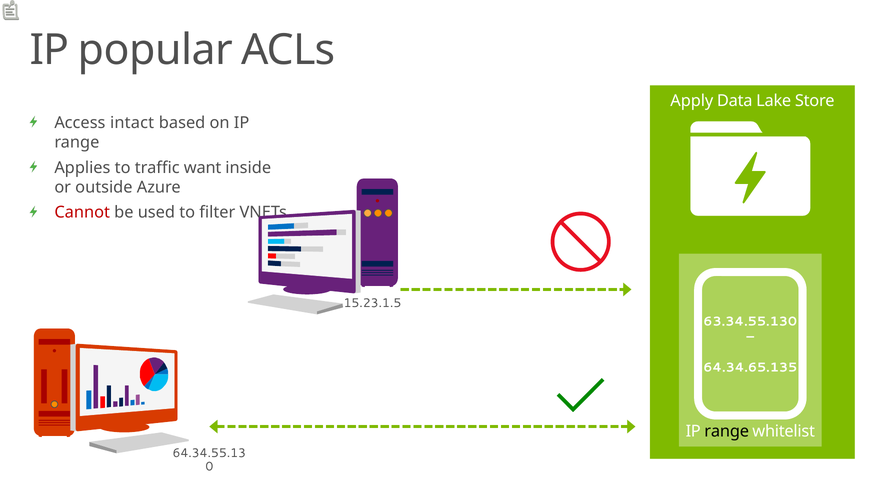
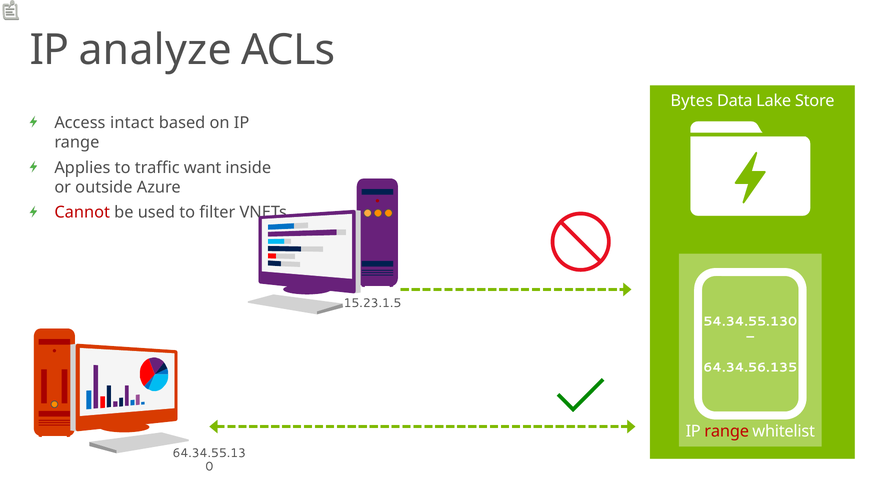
popular: popular -> analyze (155, 50)
Apply: Apply -> Bytes (692, 101)
63.34.55.130: 63.34.55.130 -> 54.34.55.130 (750, 321)
64.34.65.135: 64.34.65.135 -> 64.34.56.135 (750, 367)
range colour: black -> red (727, 431)
